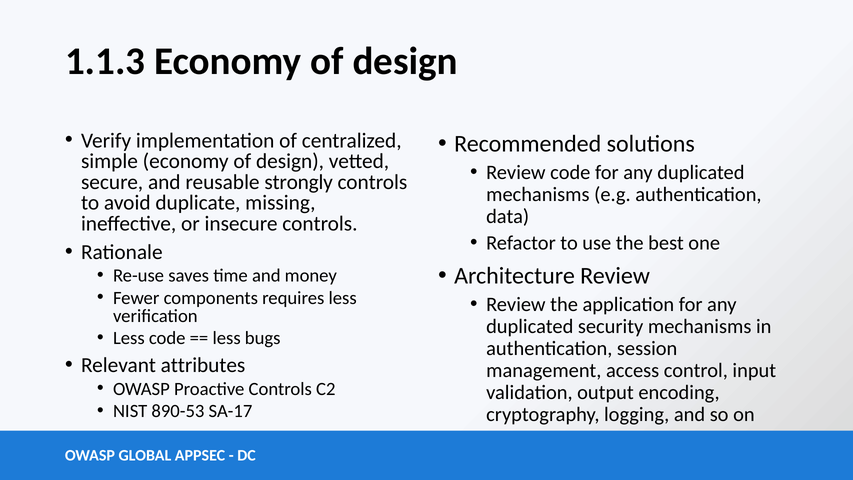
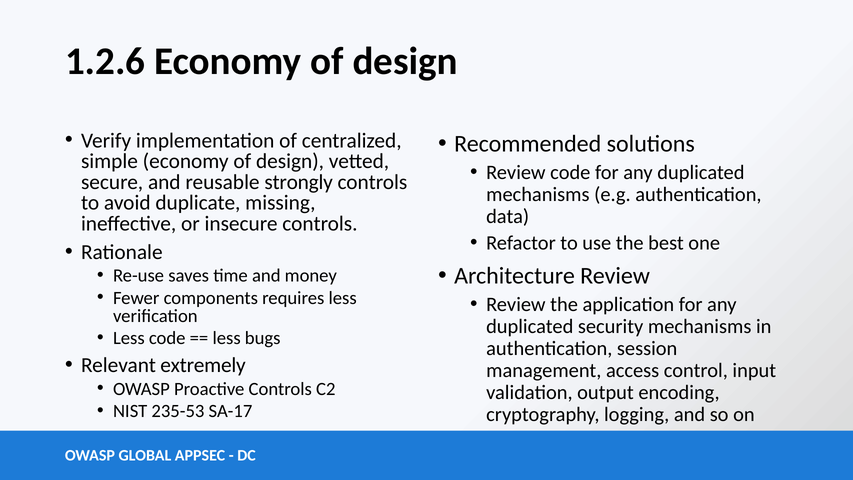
1.1.3: 1.1.3 -> 1.2.6 (105, 61)
attributes: attributes -> extremely (203, 365)
890-53: 890-53 -> 235-53 (178, 411)
